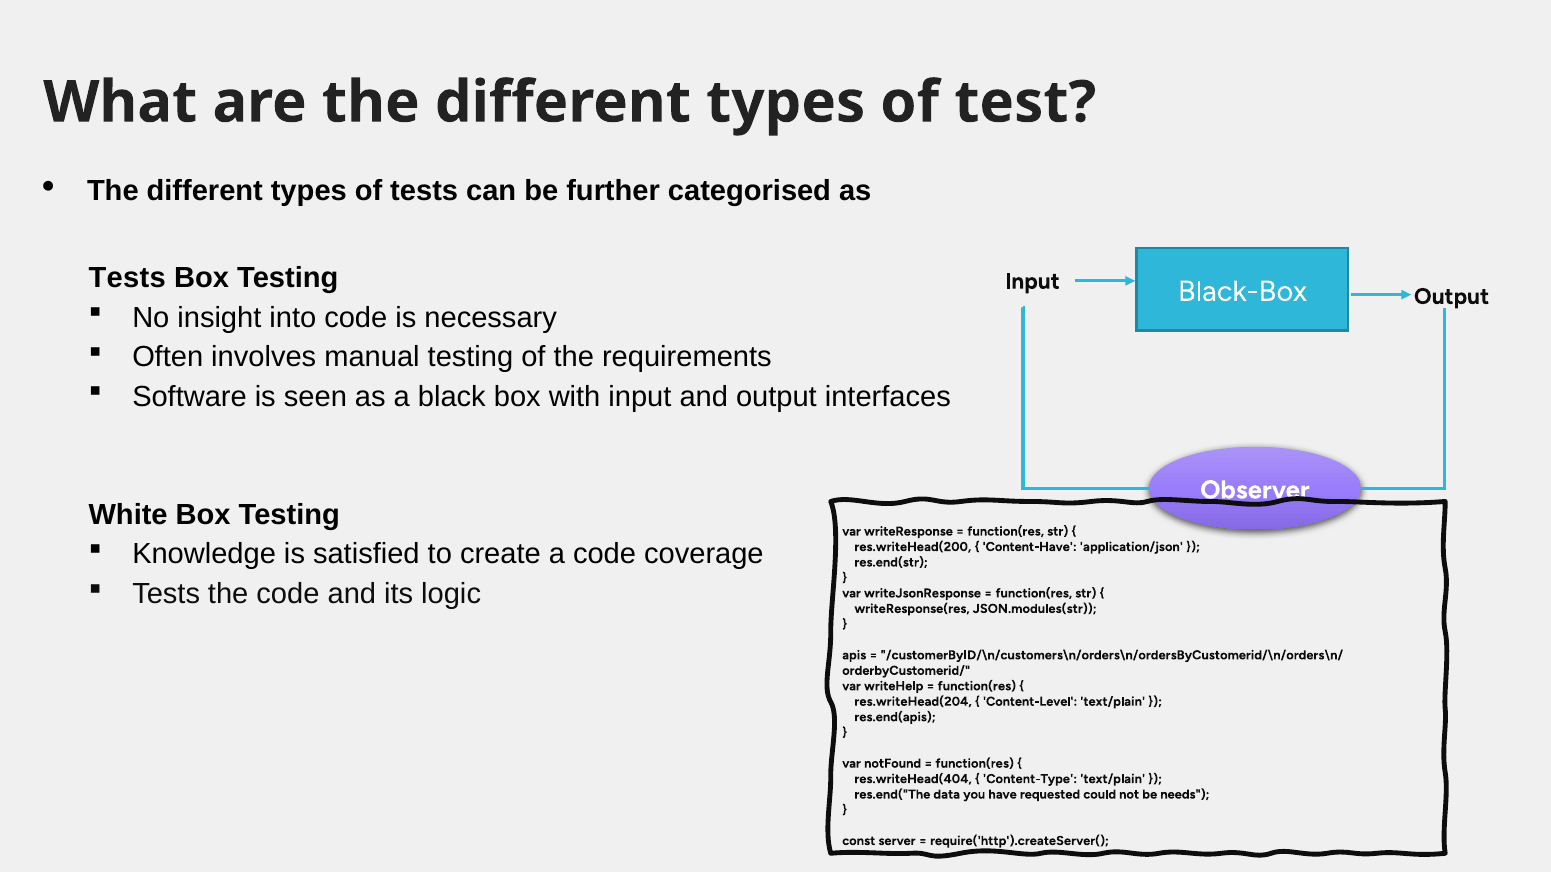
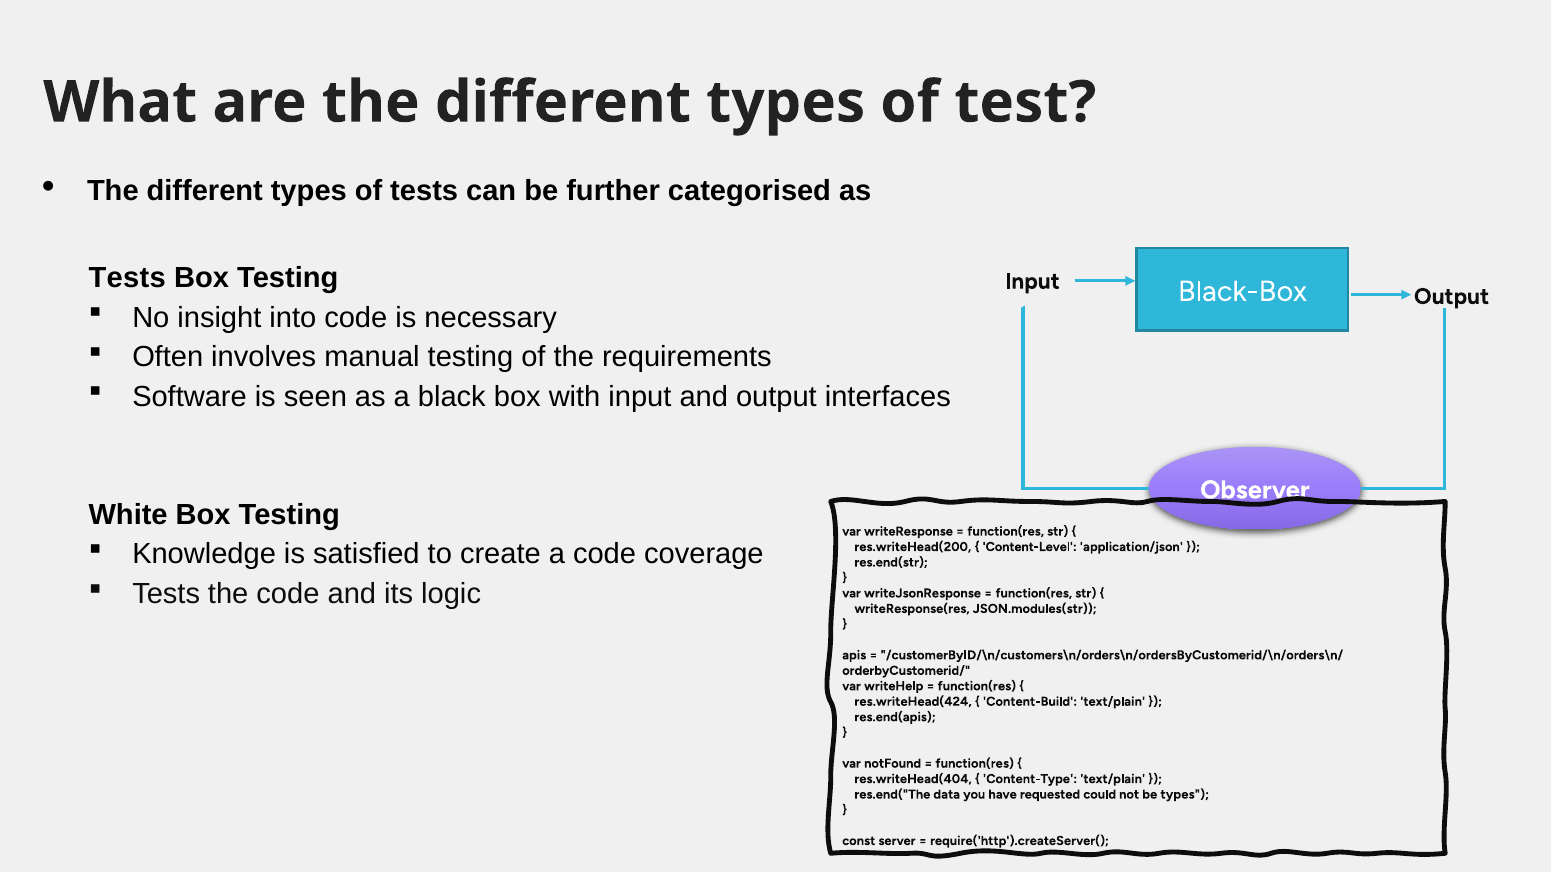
Content-Have: Content-Have -> Content-Level (1030, 547)
res.writeHead(204: res.writeHead(204 -> res.writeHead(424 (913, 702)
Content-Level: Content-Level -> Content-Build (1030, 702)
be needs: needs -> types (1185, 795)
